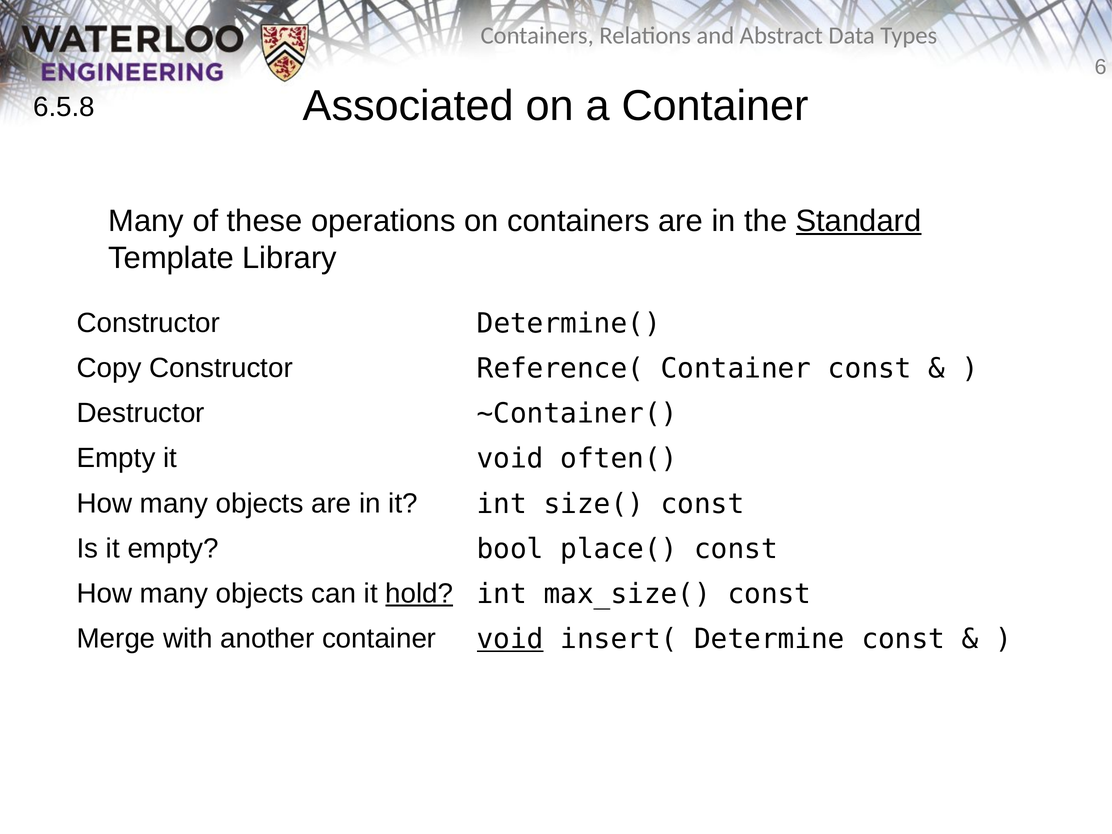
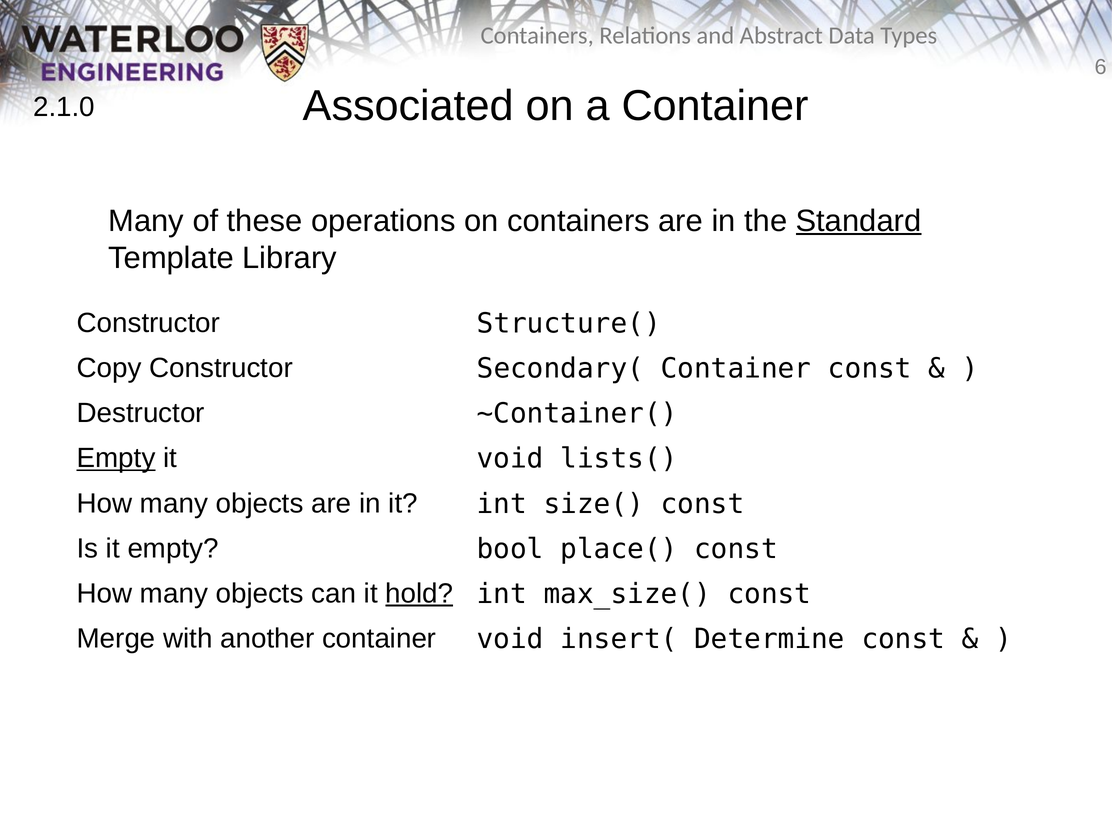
6.5.8: 6.5.8 -> 2.1.0 (64, 107)
Determine(: Determine( -> Structure( (569, 324)
Reference(: Reference( -> Secondary( (560, 369)
Empty underline: none -> present (116, 458)
often(: often( -> lists( (619, 459)
void underline: present -> none (510, 639)
